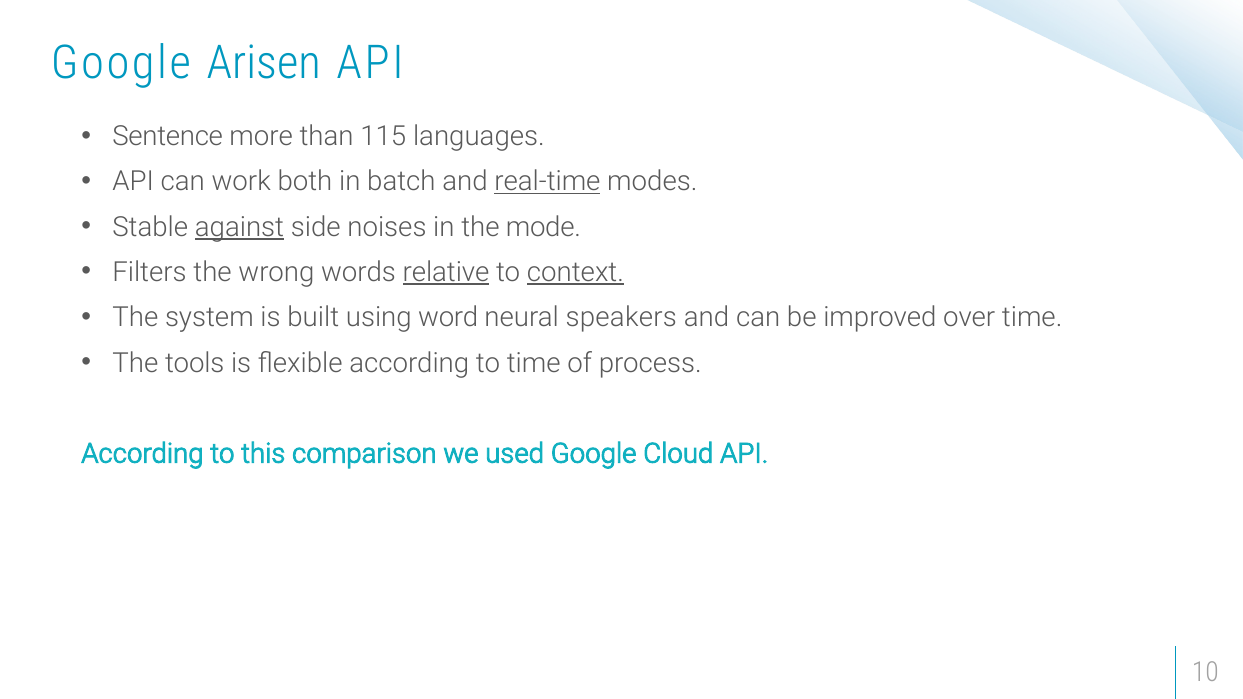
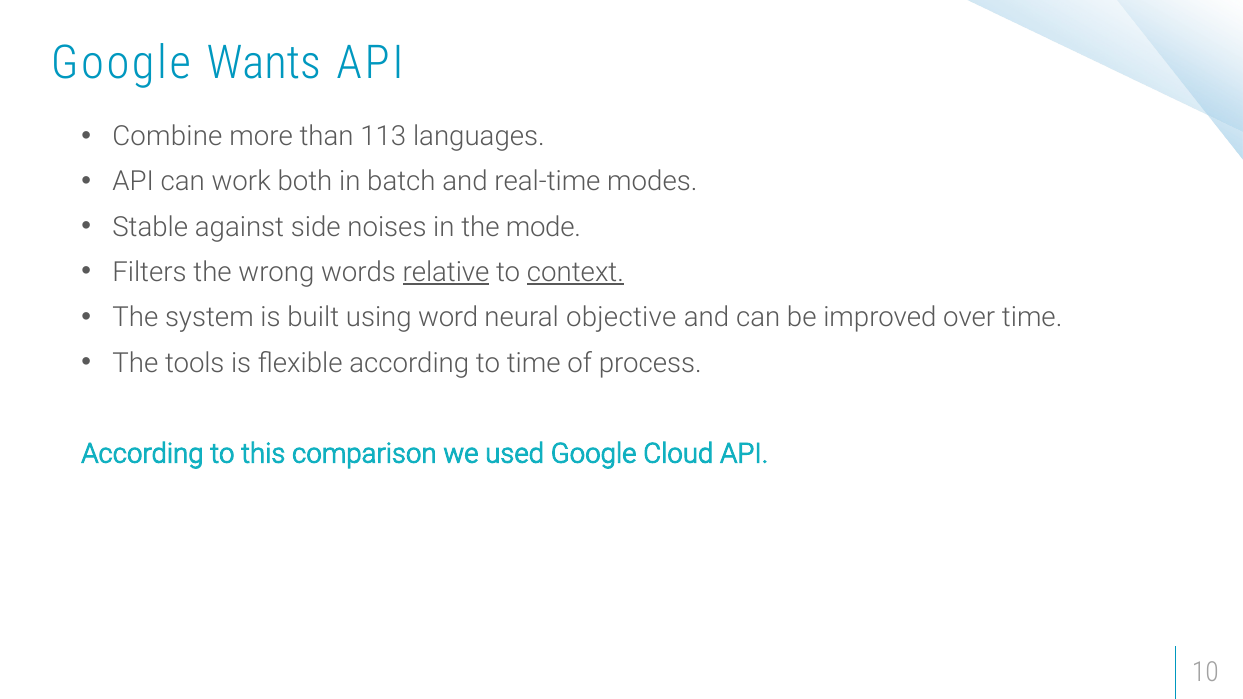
Arisen: Arisen -> Wants (264, 64)
Sentence: Sentence -> Combine (167, 136)
115: 115 -> 113 (383, 136)
real-time underline: present -> none (547, 182)
against underline: present -> none (239, 227)
speakers: speakers -> objective (621, 318)
